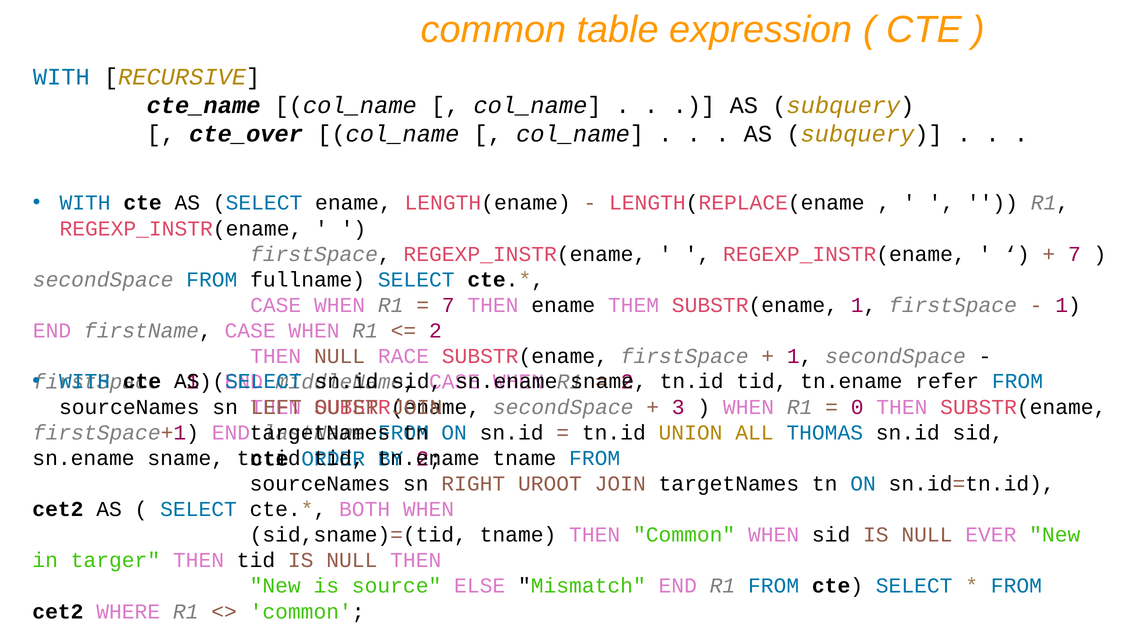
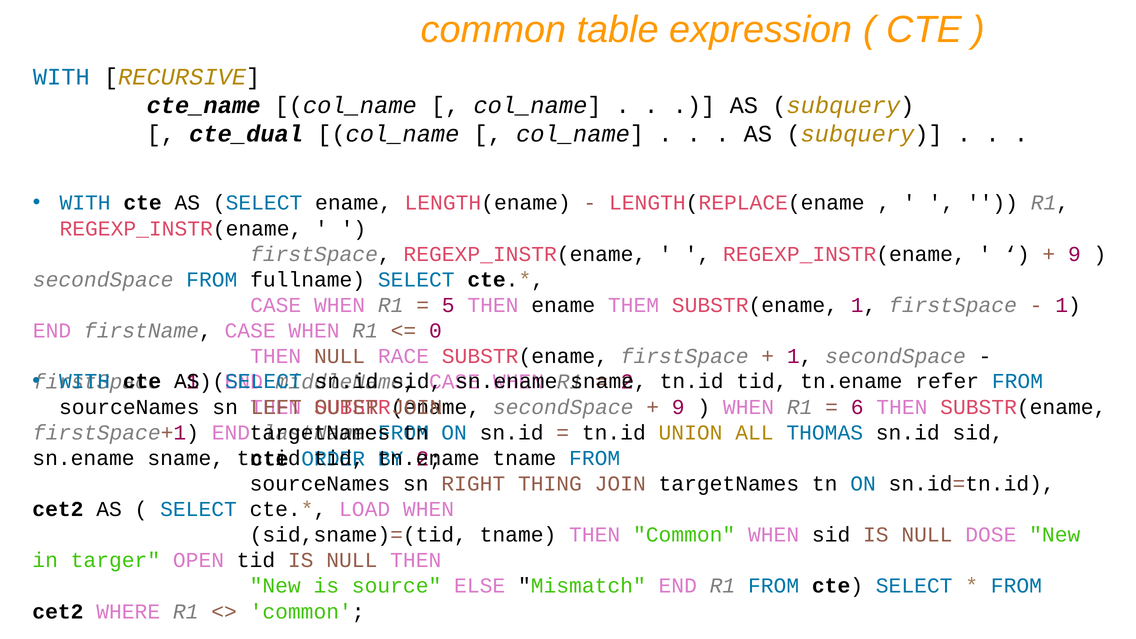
cte_over: cte_over -> cte_dual (246, 134)
7: 7 -> 9 (1074, 254)
7: 7 -> 5 (448, 305)
2: 2 -> 0 (435, 331)
3: 3 -> 9 (678, 407)
0: 0 -> 6 (857, 407)
UROOT: UROOT -> THING (550, 484)
BOTH: BOTH -> LOAD (365, 509)
EVER: EVER -> DOSE (991, 535)
targer THEN: THEN -> OPEN (199, 560)
